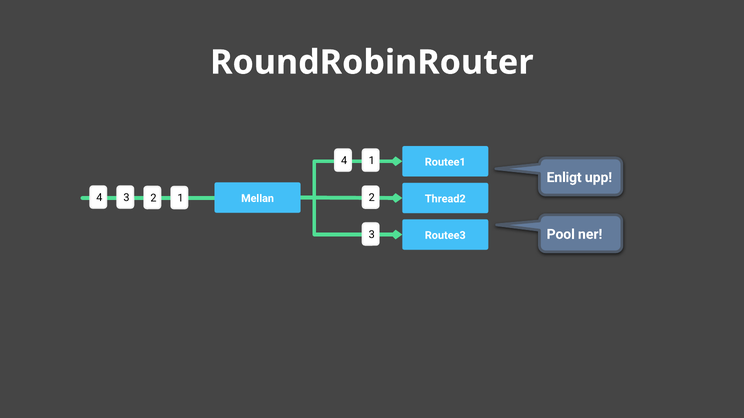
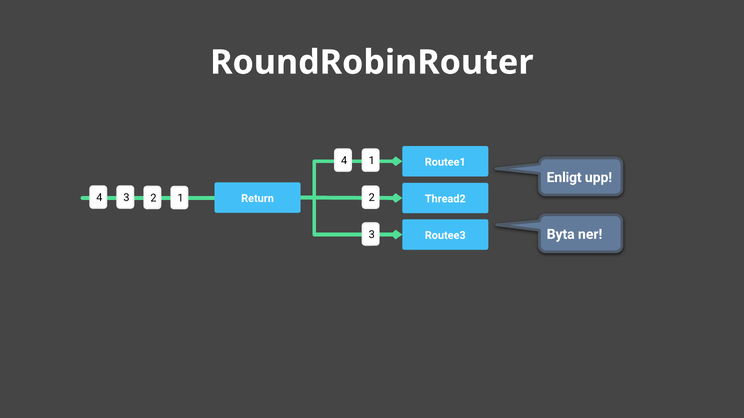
Mellan: Mellan -> Return (257, 199)
Pool: Pool -> Byta (561, 235)
